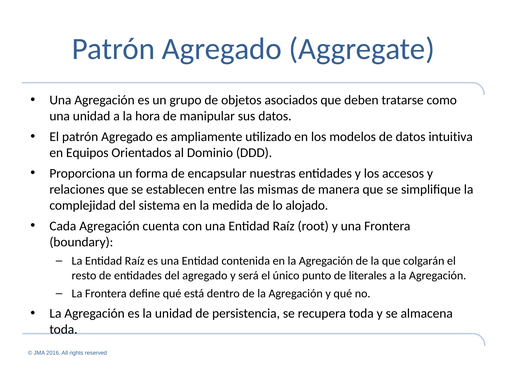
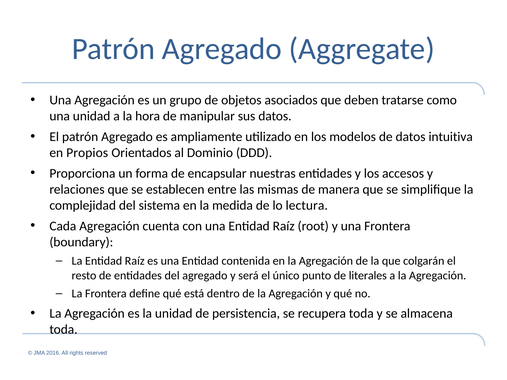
Equipos: Equipos -> Propios (87, 153)
alojado: alojado -> lectura (307, 206)
